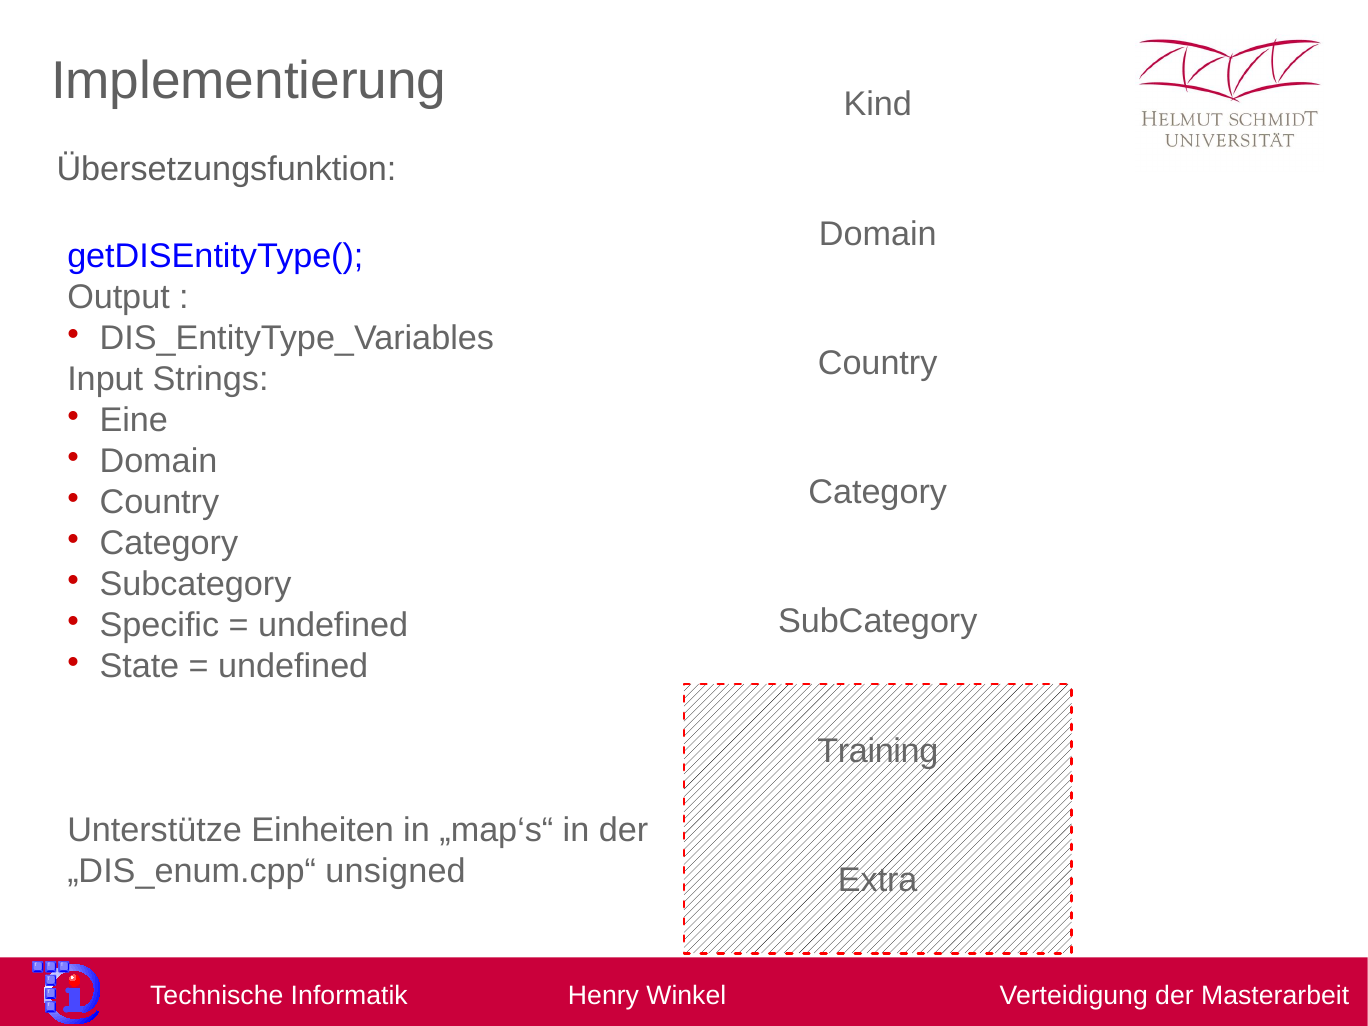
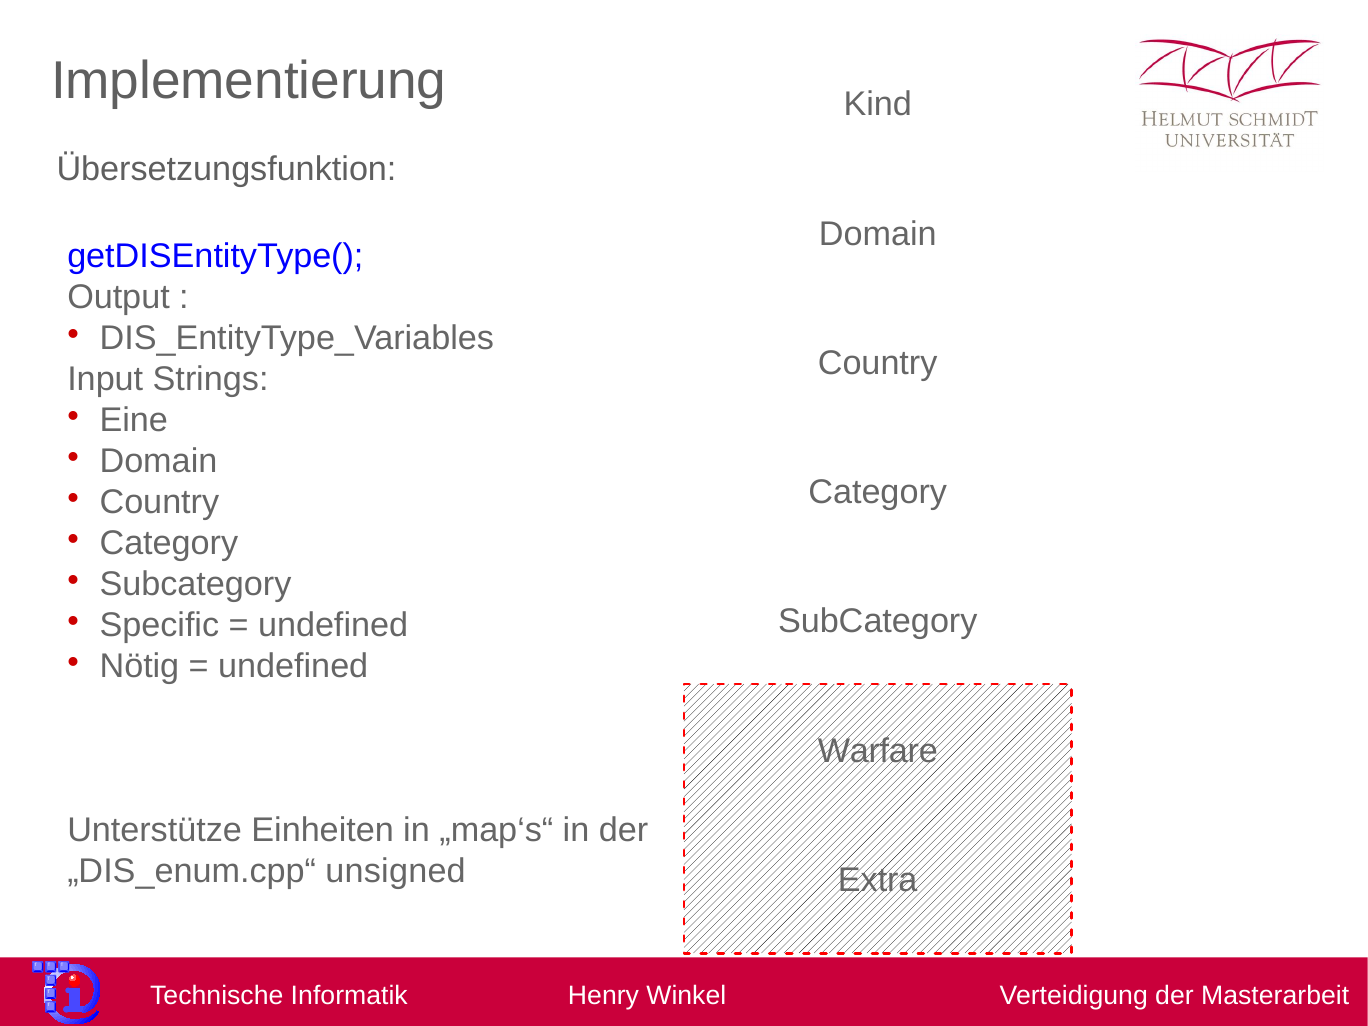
State: State -> Nötig (139, 666)
Training: Training -> Warfare (878, 751)
